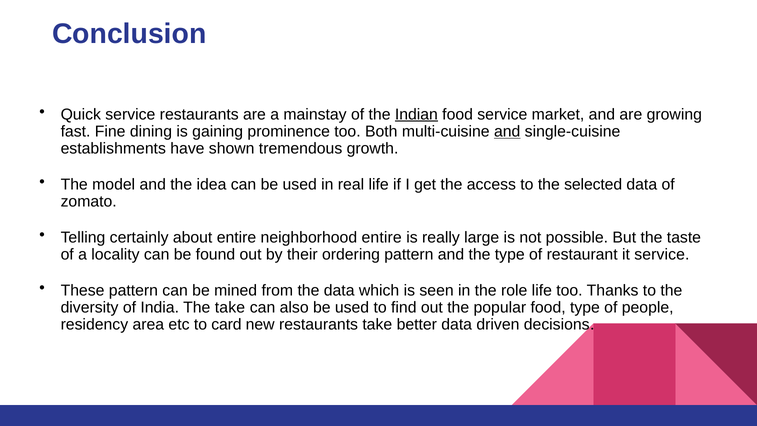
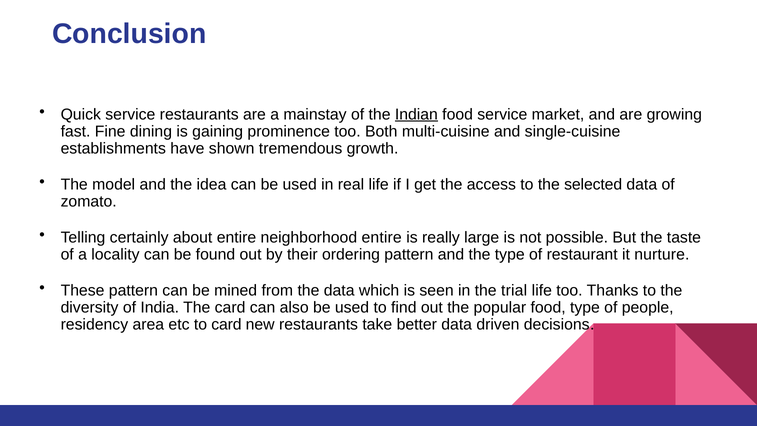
and underline: present -> none (507, 131)
it service: service -> nurture (662, 254)
role: role -> trial (514, 290)
The take: take -> card (230, 307)
